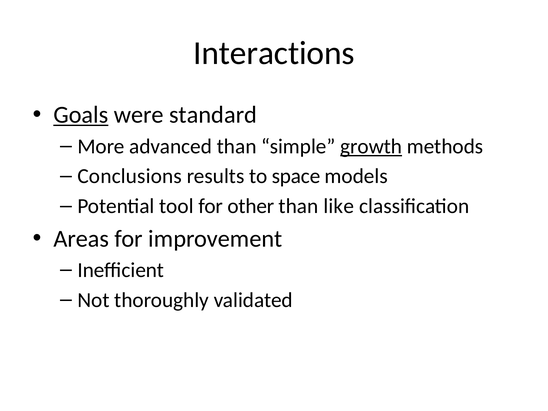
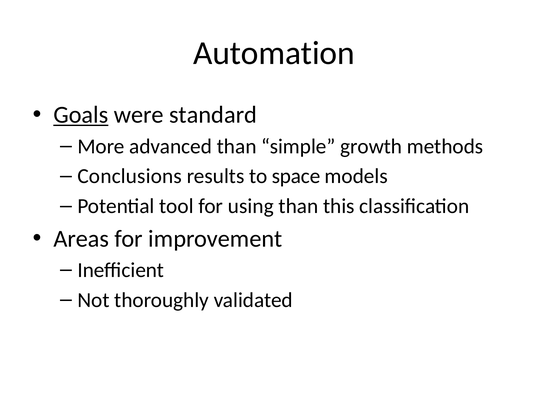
Interactions: Interactions -> Automation (274, 53)
growth underline: present -> none (371, 146)
other: other -> using (251, 206)
like: like -> this (339, 206)
